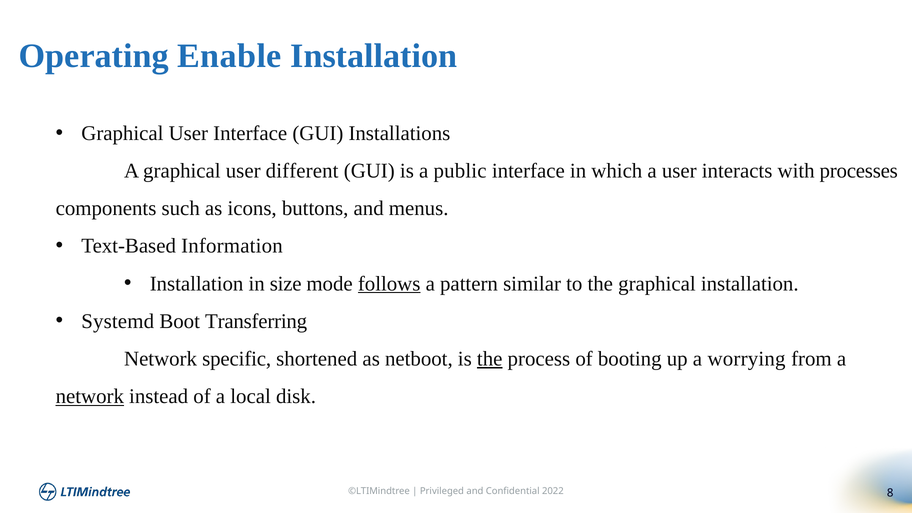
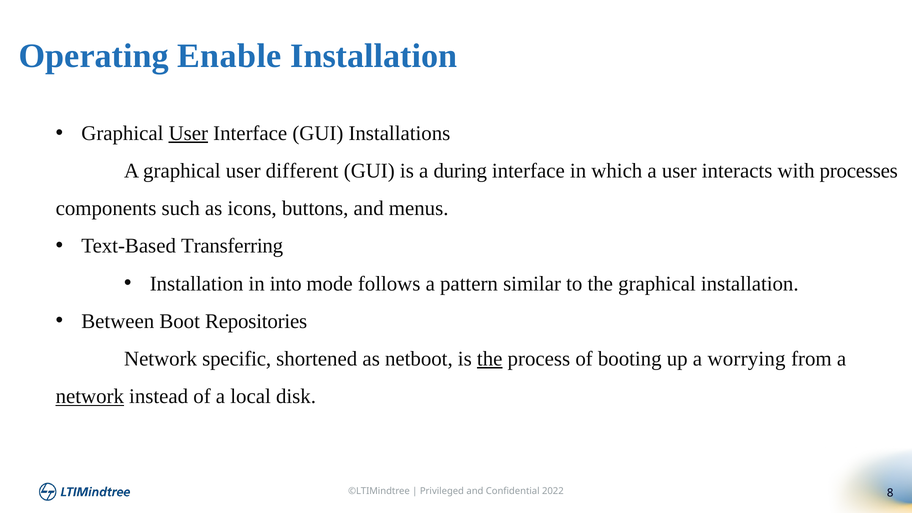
User underline: none -> present (188, 133)
public: public -> during (460, 171)
Information: Information -> Transferring (232, 246)
size: size -> into (286, 284)
follows underline: present -> none (389, 284)
Systemd: Systemd -> Between (118, 321)
Transferring: Transferring -> Repositories (256, 321)
